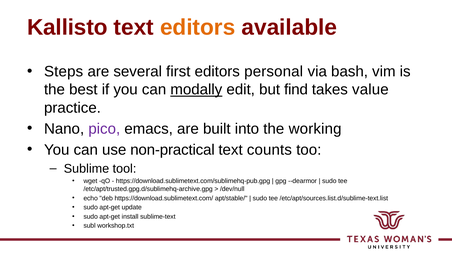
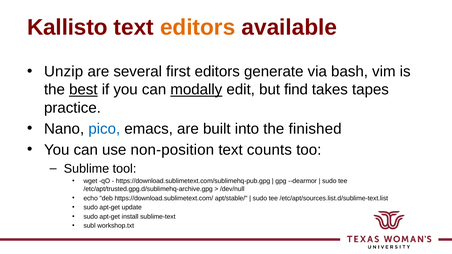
Steps: Steps -> Unzip (64, 72)
personal: personal -> generate (274, 72)
best underline: none -> present (83, 90)
value: value -> tapes (370, 90)
pico colour: purple -> blue (104, 129)
working: working -> finished (315, 129)
non-practical: non-practical -> non-position (172, 150)
